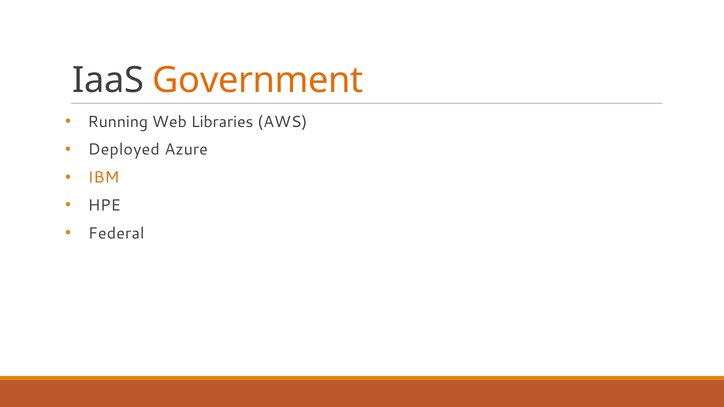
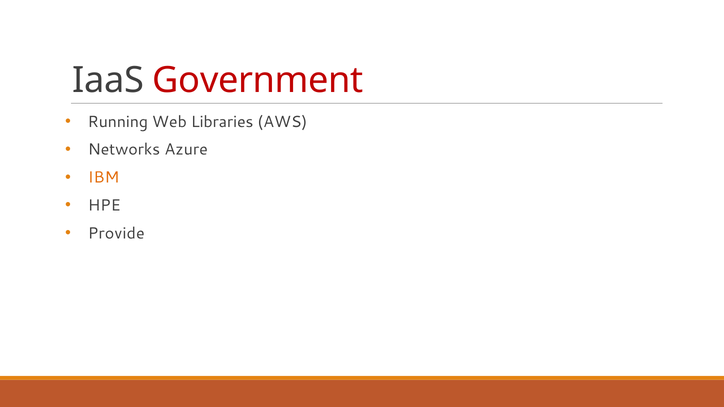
Government colour: orange -> red (258, 80)
Deployed: Deployed -> Networks (124, 150)
Federal: Federal -> Provide (116, 233)
